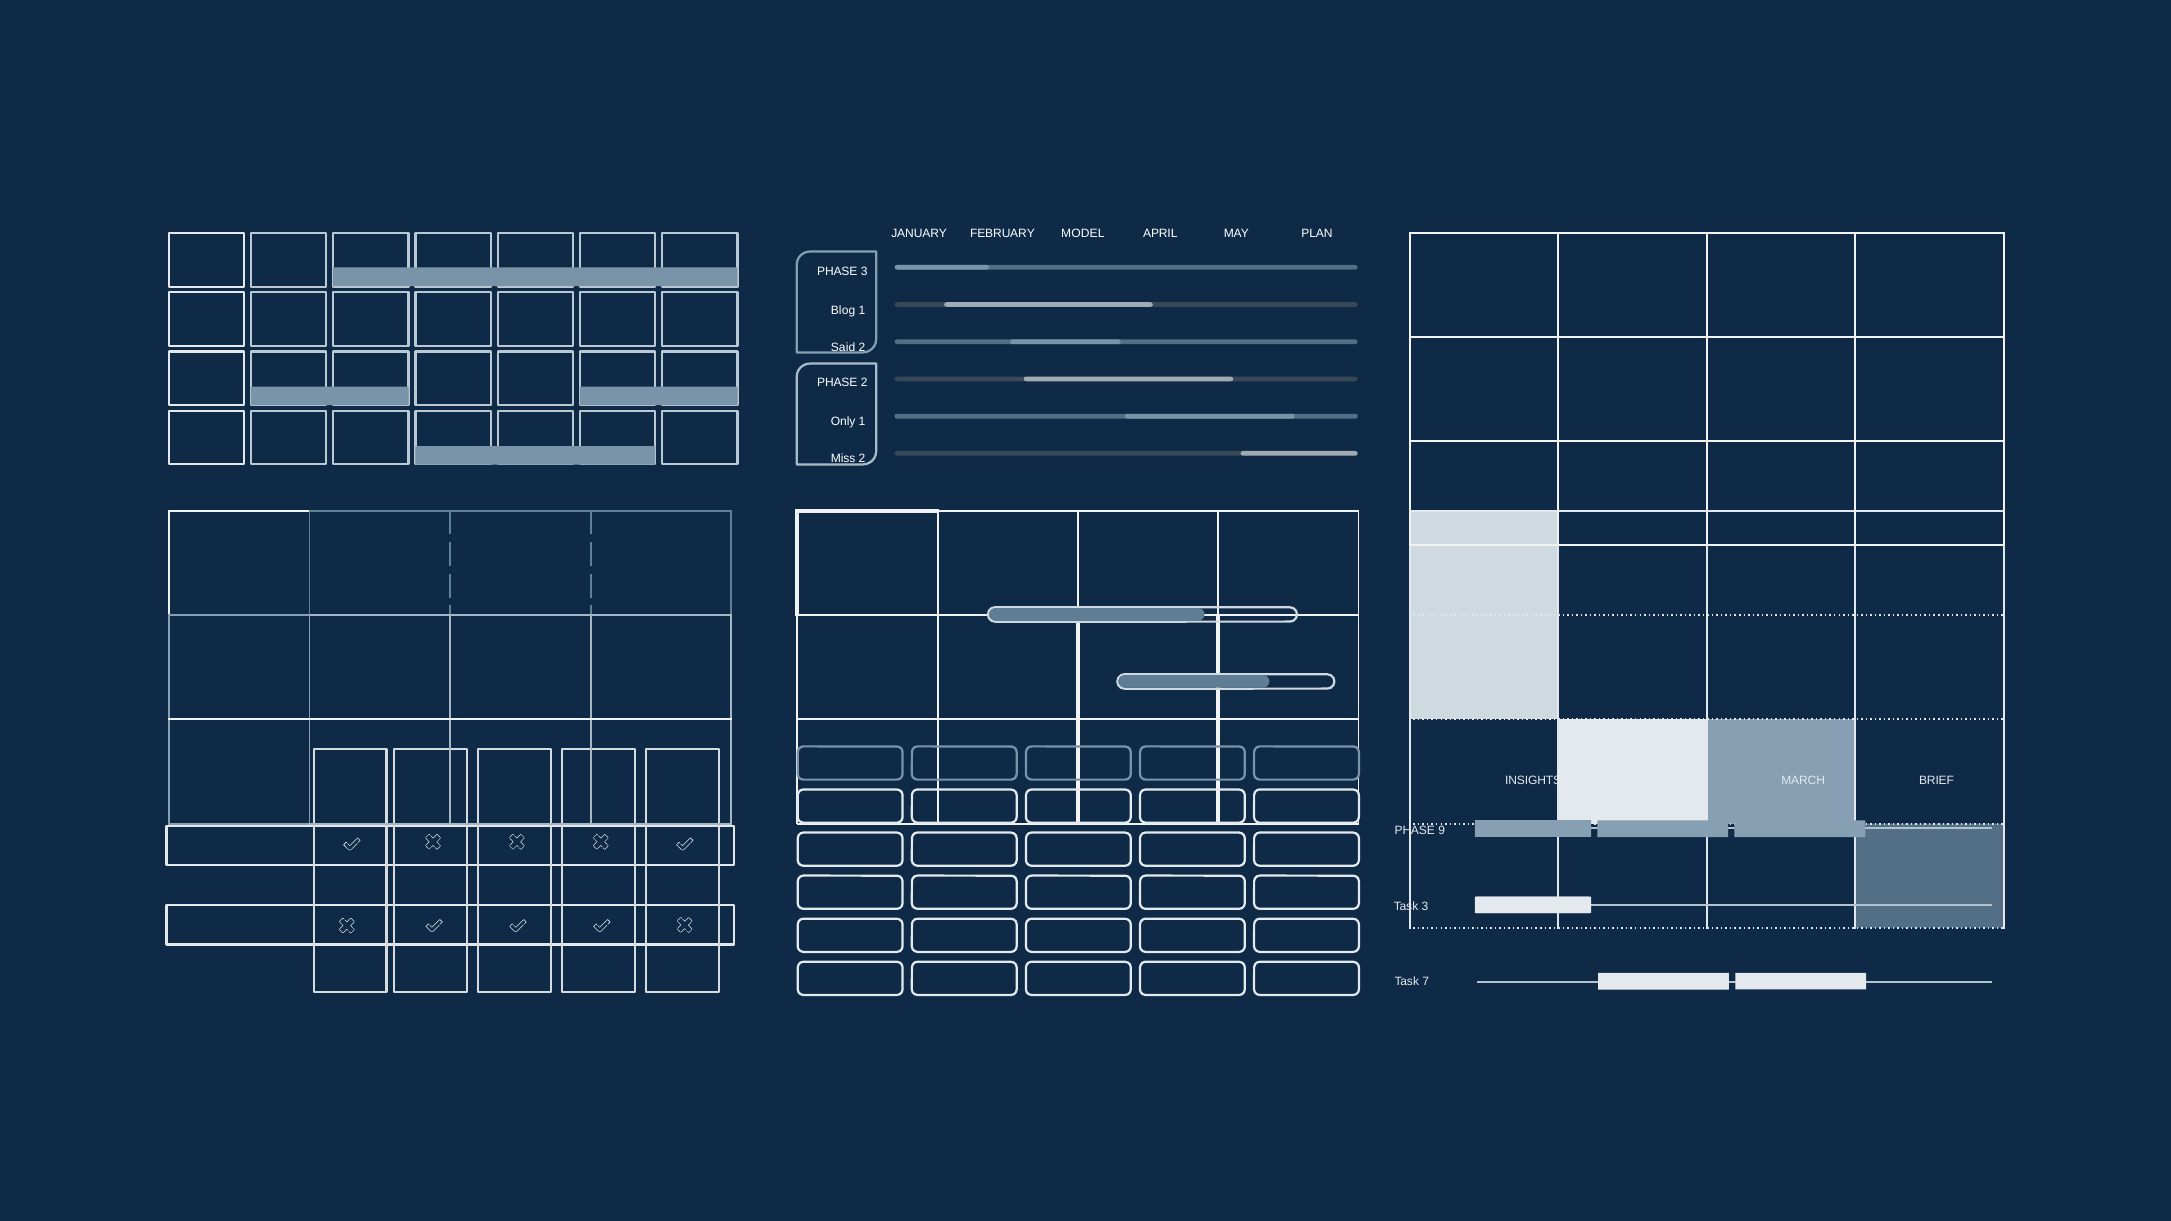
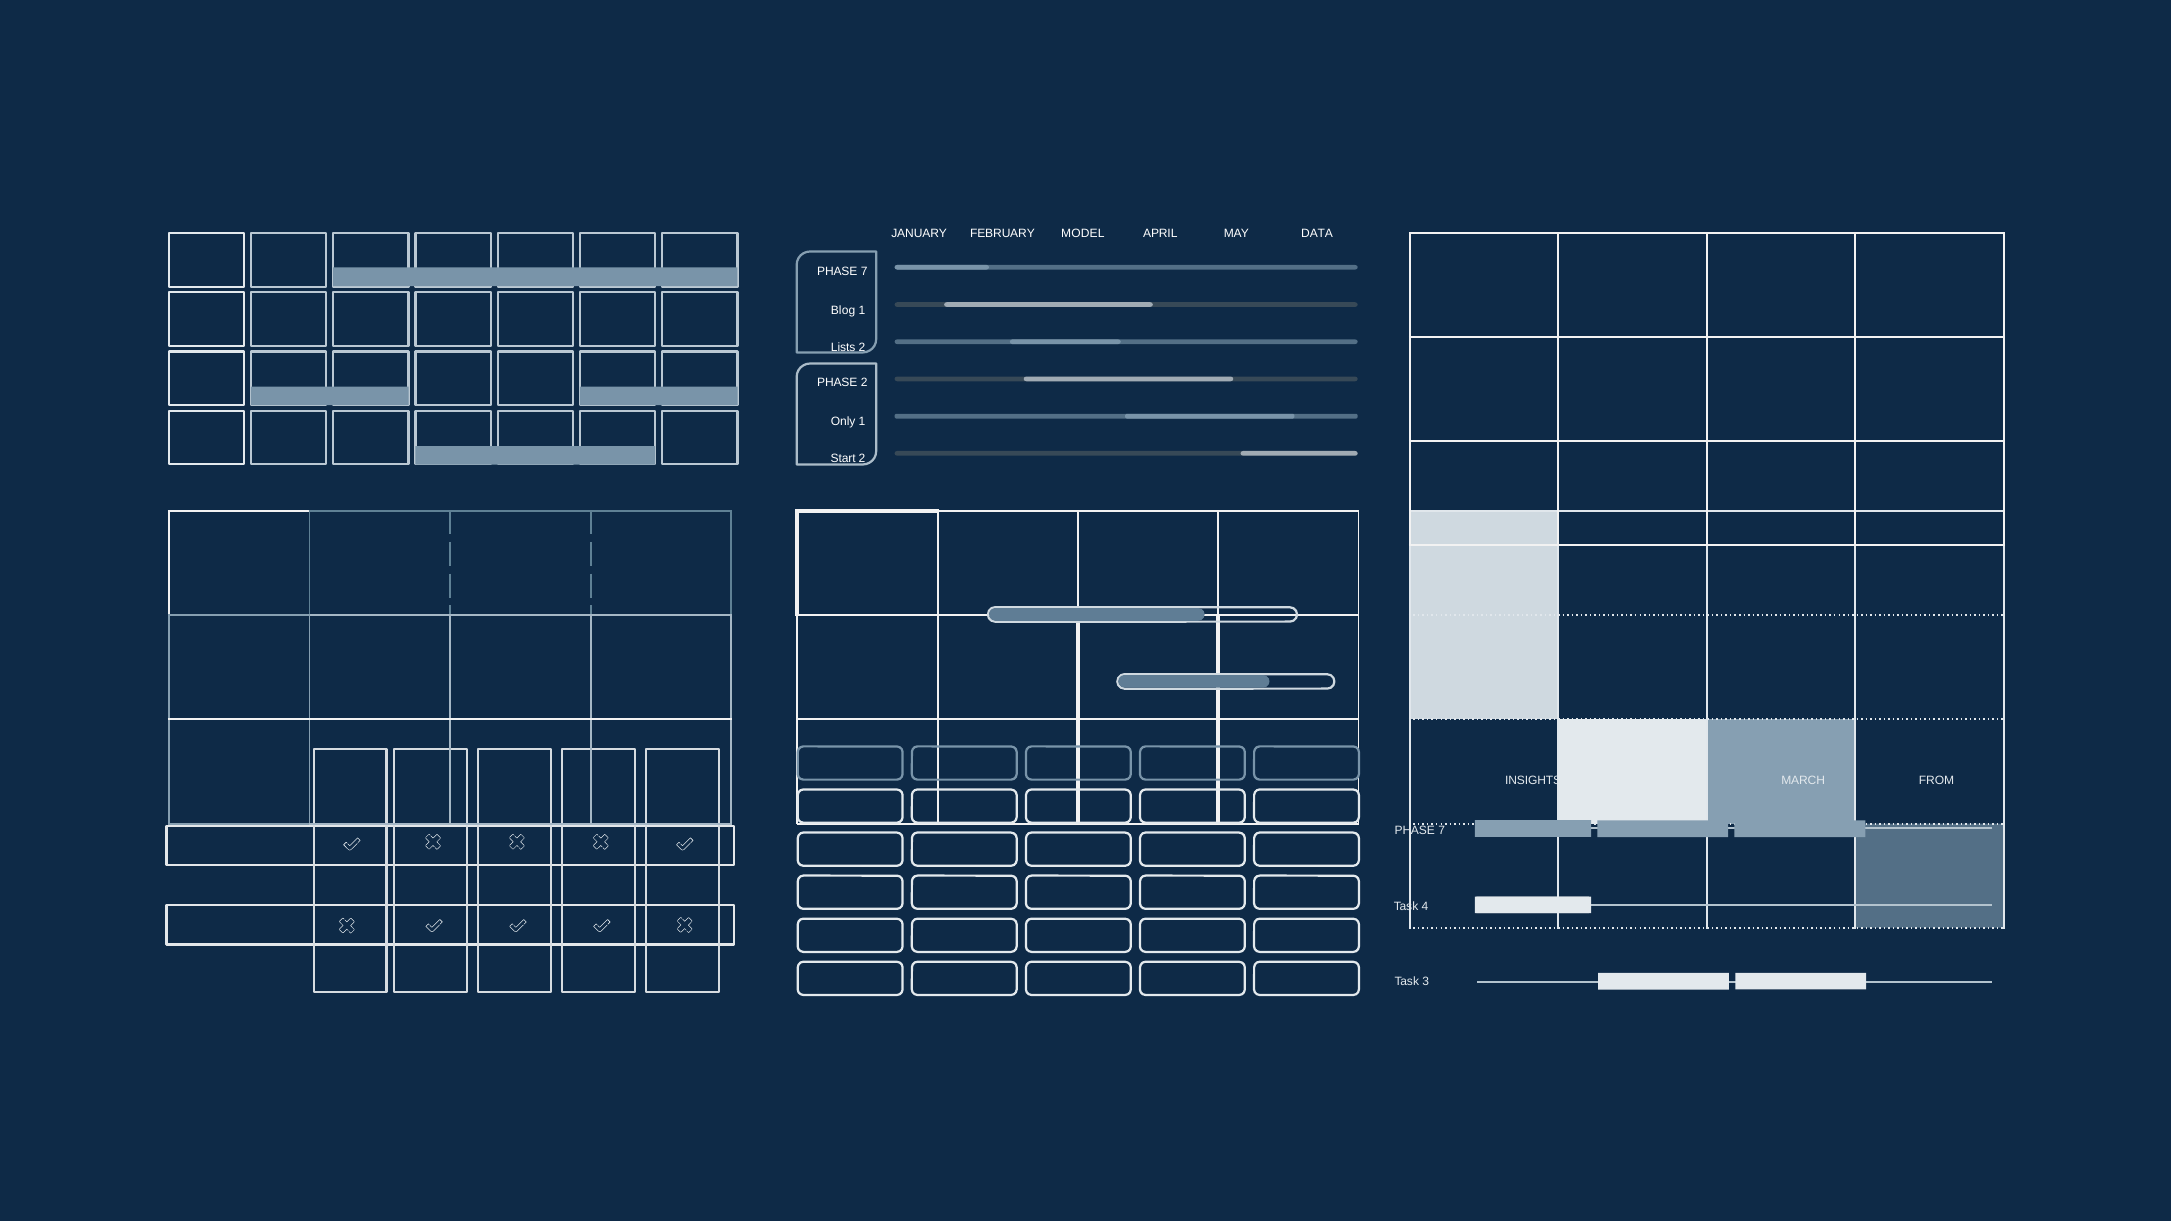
PLAN: PLAN -> DATA (1317, 234)
3: 3 -> 7 (864, 272)
Said: Said -> Lists (843, 347)
Miss: Miss -> Start (843, 459)
BRIEF: BRIEF -> FROM (1937, 781)
9: 9 -> 7 (1442, 831)
Task 3: 3 -> 4 (1425, 907)
7: 7 -> 3 (1426, 982)
